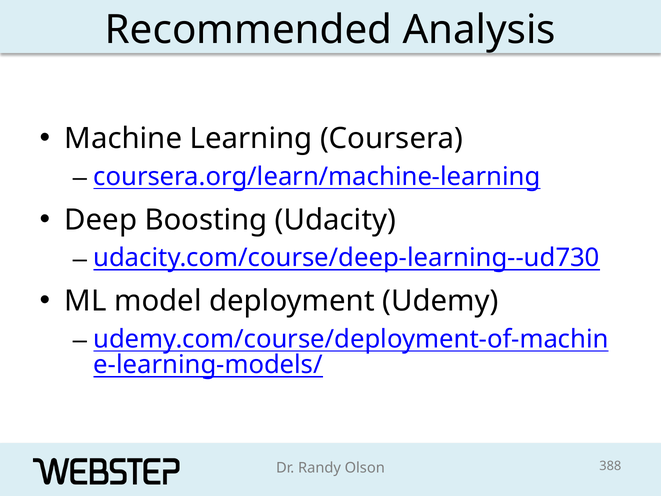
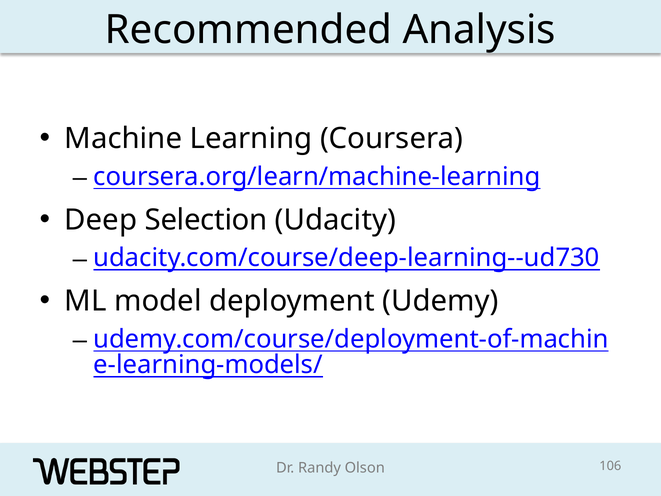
Boosting: Boosting -> Selection (206, 220)
388: 388 -> 106 (610, 466)
